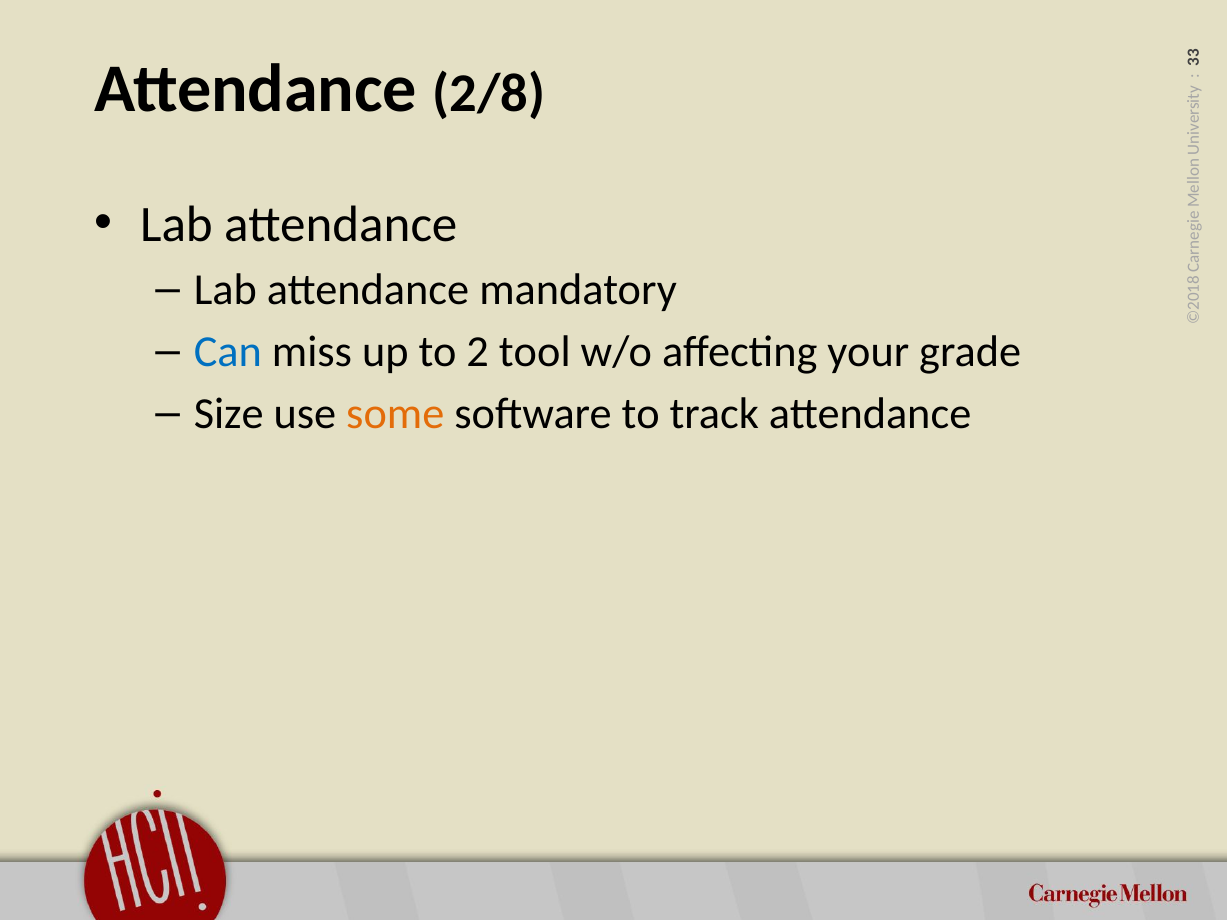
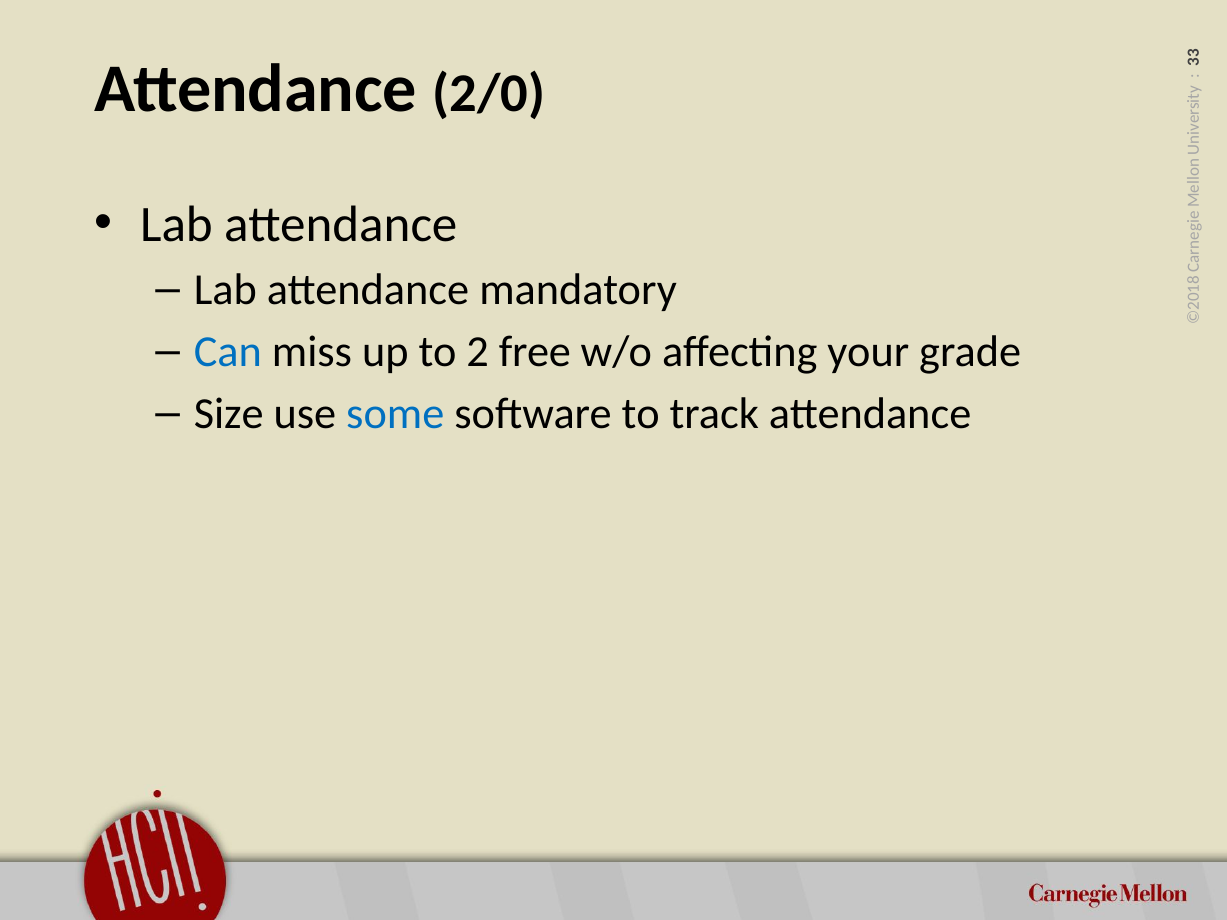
2/8: 2/8 -> 2/0 (489, 93)
tool: tool -> free (535, 352)
some colour: orange -> blue (395, 414)
